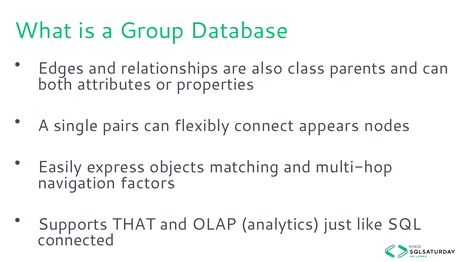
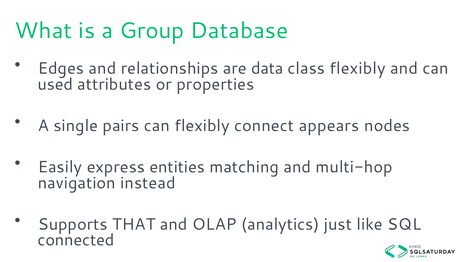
also: also -> data (267, 69)
class parents: parents -> flexibly (358, 69)
both: both -> used (55, 85)
objects: objects -> entities (177, 168)
factors: factors -> instead (148, 183)
